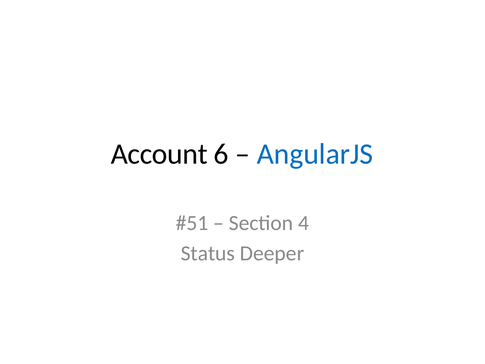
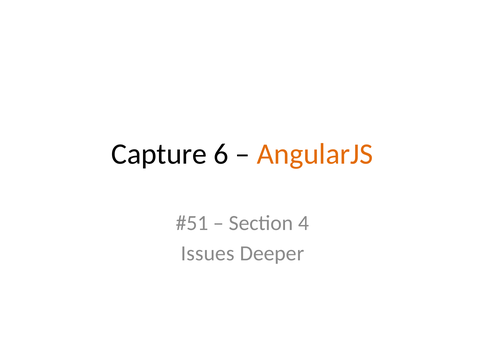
Account: Account -> Capture (159, 154)
AngularJS colour: blue -> orange (315, 154)
Status: Status -> Issues (208, 253)
